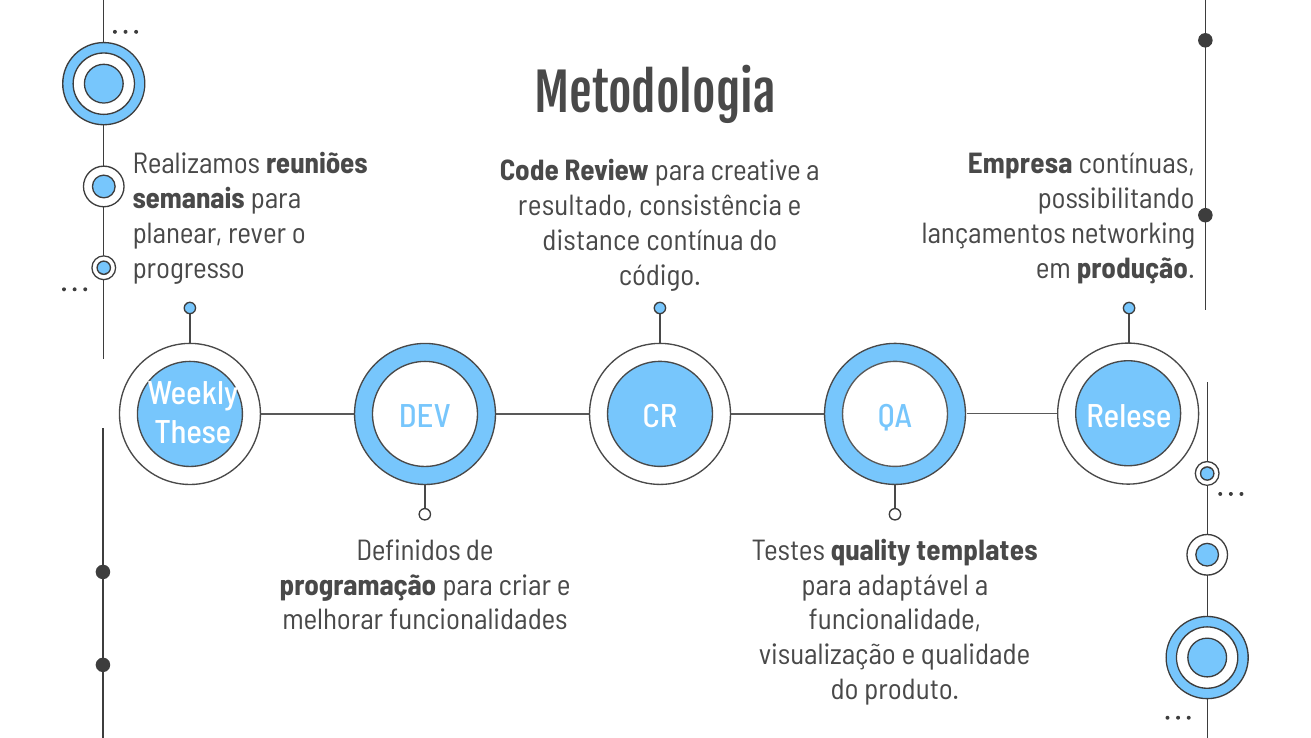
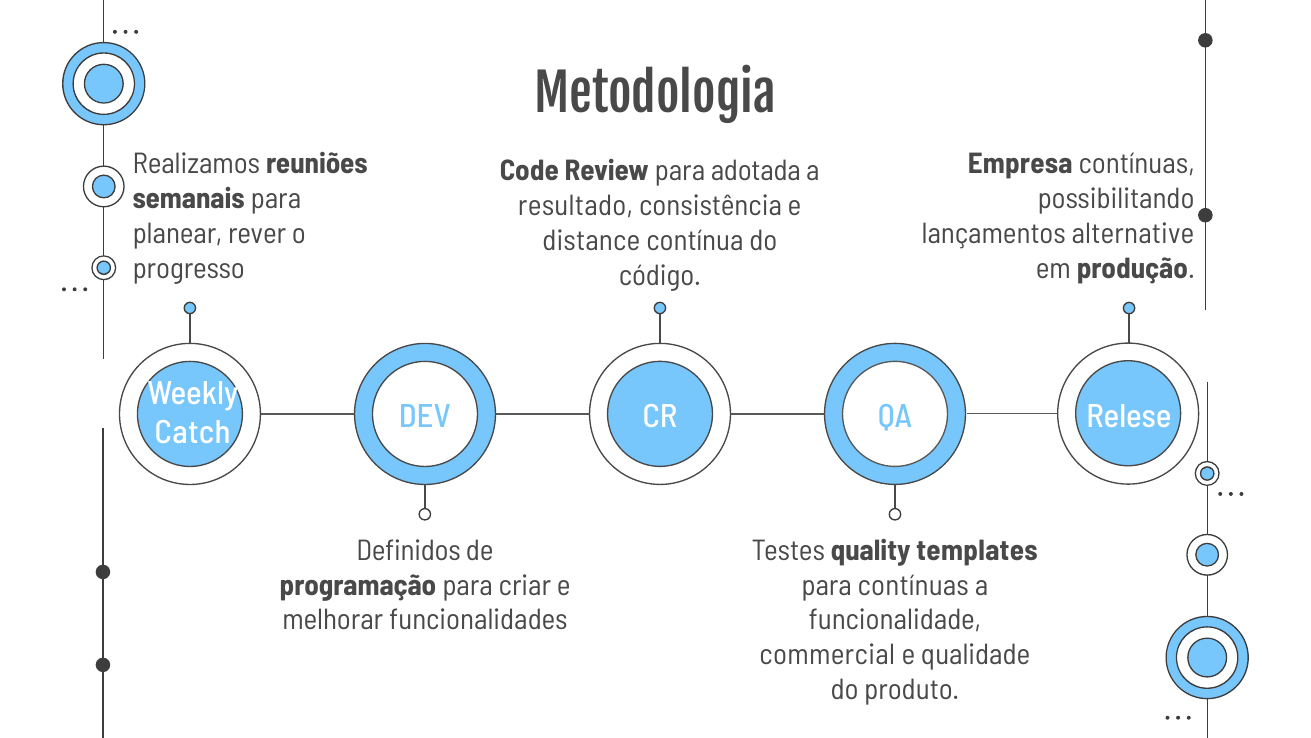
creative: creative -> adotada (756, 171)
networking: networking -> alternative (1133, 234)
These: These -> Catch (193, 433)
para adaptável: adaptável -> contínuas (913, 585)
visualização: visualização -> commercial (827, 655)
